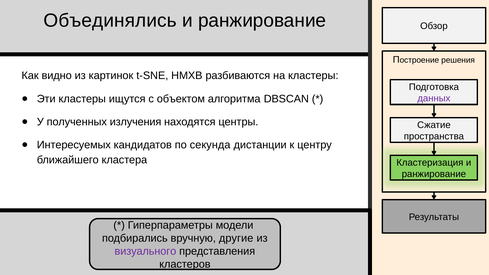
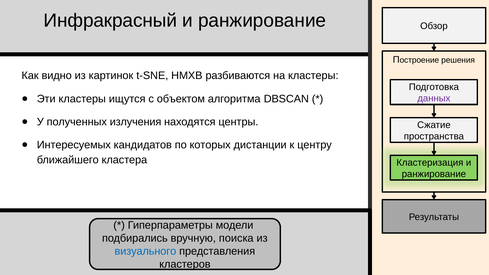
Объединялись: Объединялись -> Инфракрасный (110, 21)
секунда: секунда -> которых (210, 145)
другие: другие -> поиска (236, 238)
визуального colour: purple -> blue (145, 251)
